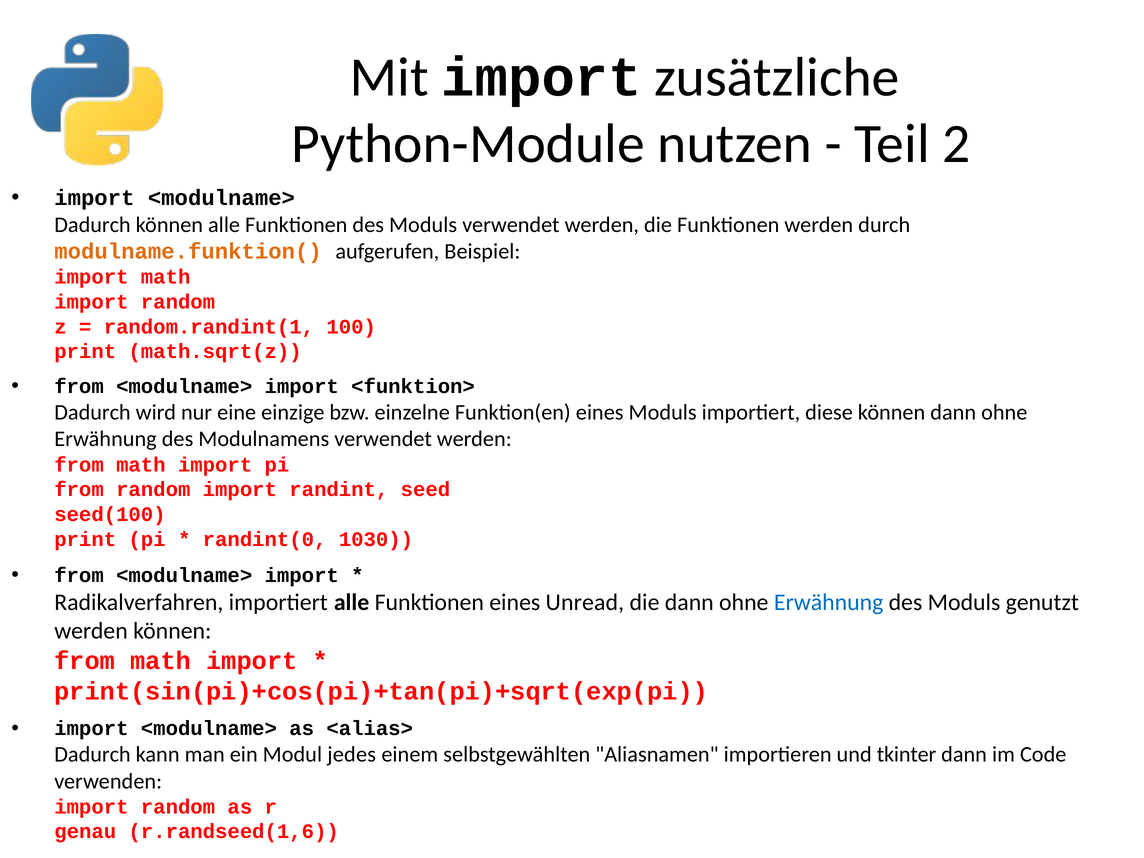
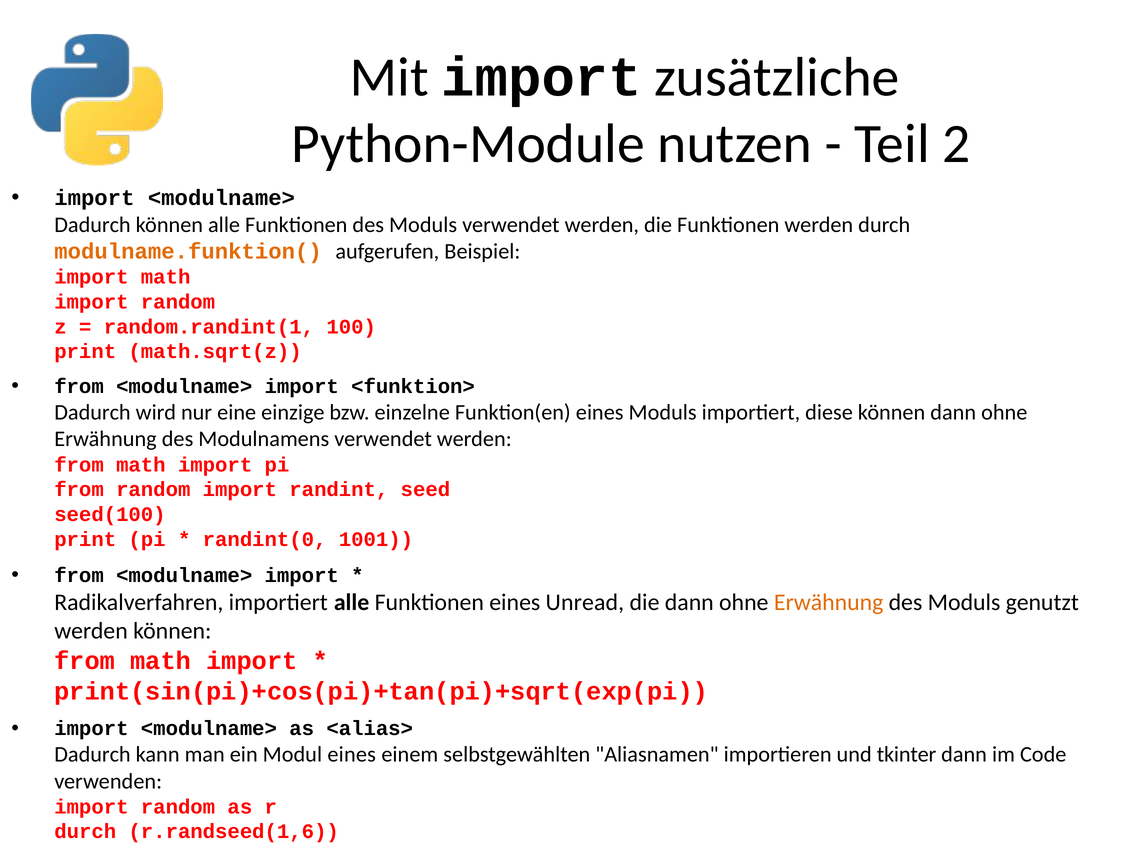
1030: 1030 -> 1001 (376, 539)
Erwähnung colour: blue -> orange (829, 602)
Modul jedes: jedes -> eines (352, 754)
genau: genau -> durch (85, 832)
